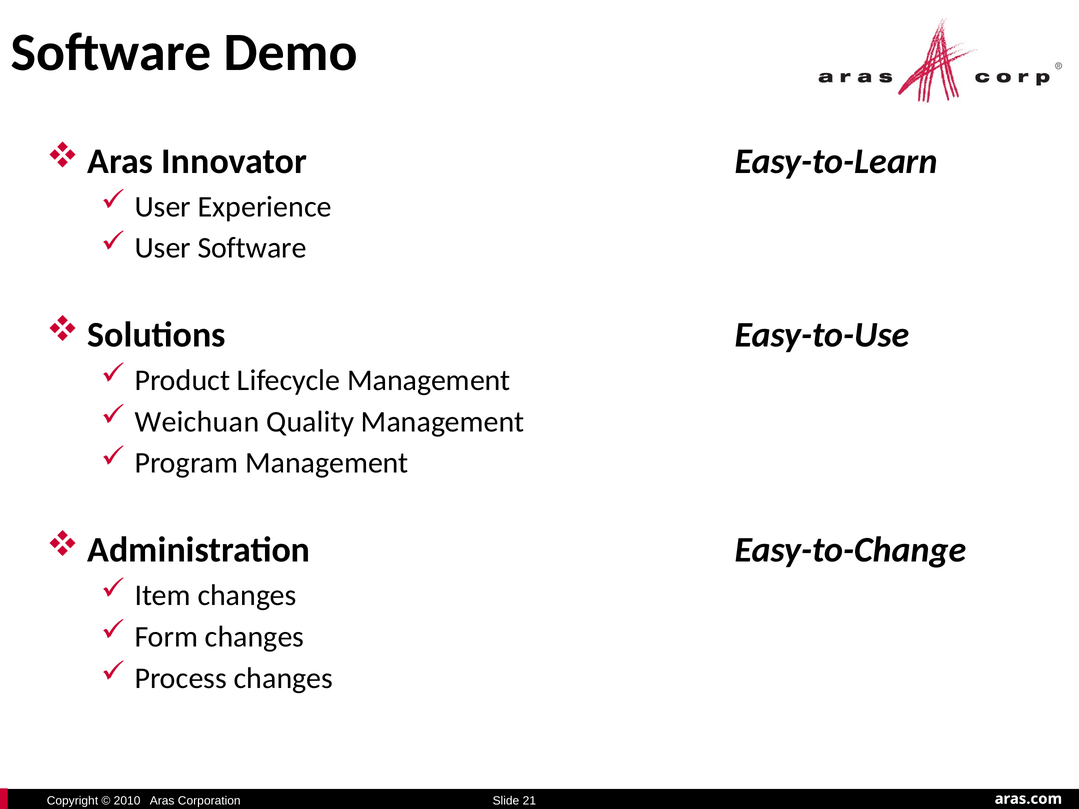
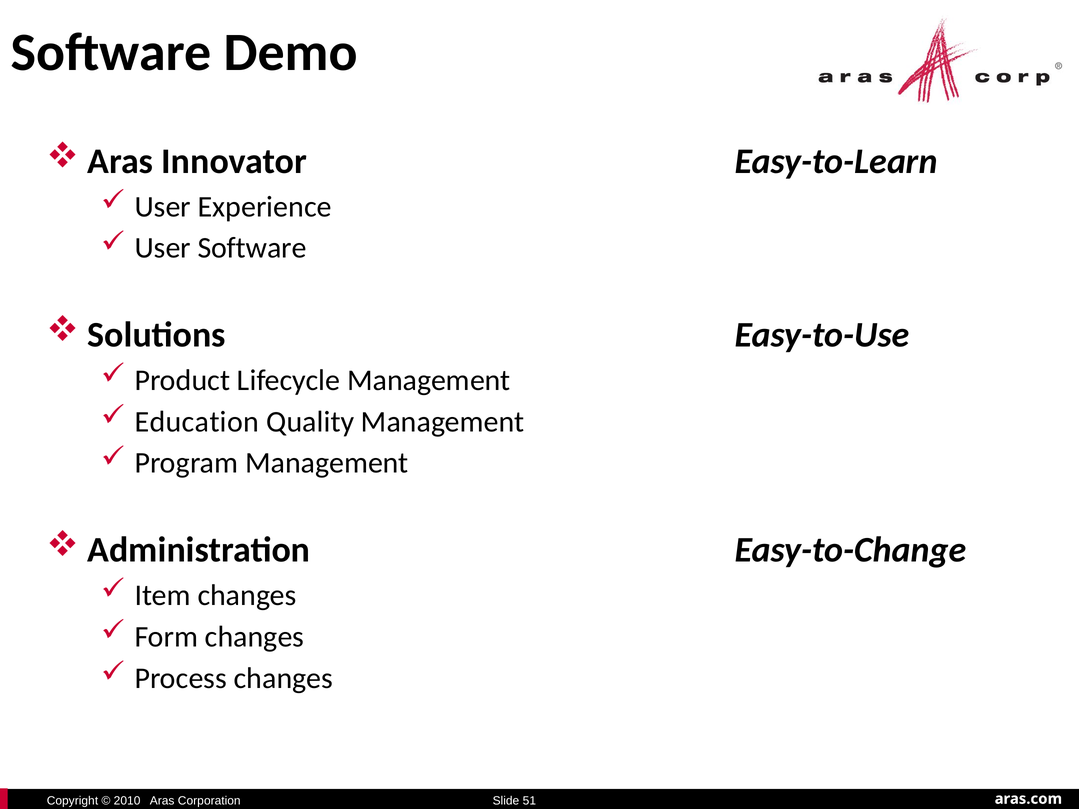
Weichuan: Weichuan -> Education (197, 422)
21: 21 -> 51 (529, 801)
